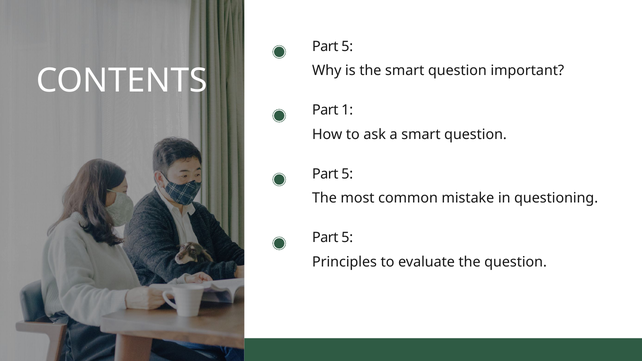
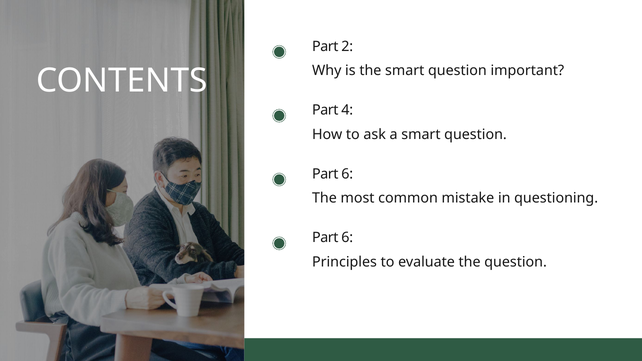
5: 5 -> 2 (347, 46)
1: 1 -> 4 (347, 110)
5: 5 -> 6 (347, 174)
5: 5 -> 6 (347, 238)
